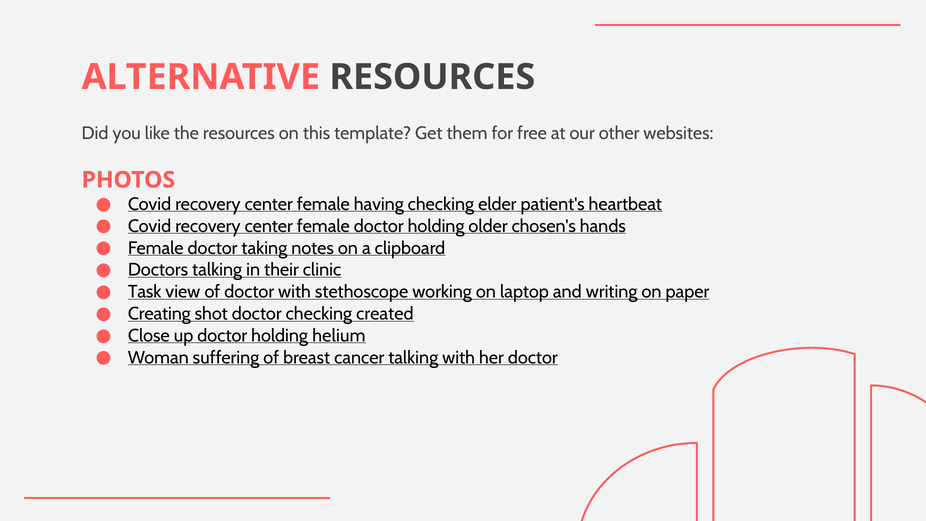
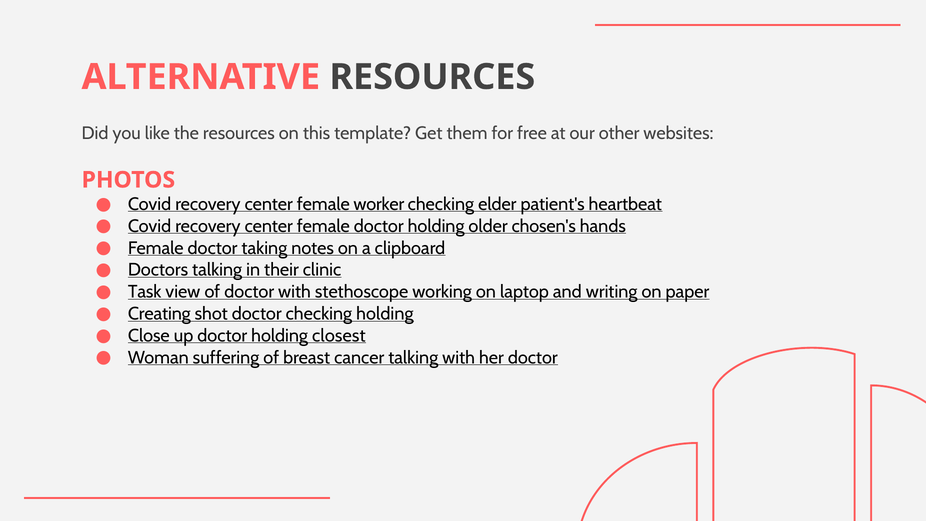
having: having -> worker (379, 204)
checking created: created -> holding (385, 314)
helium: helium -> closest (339, 336)
